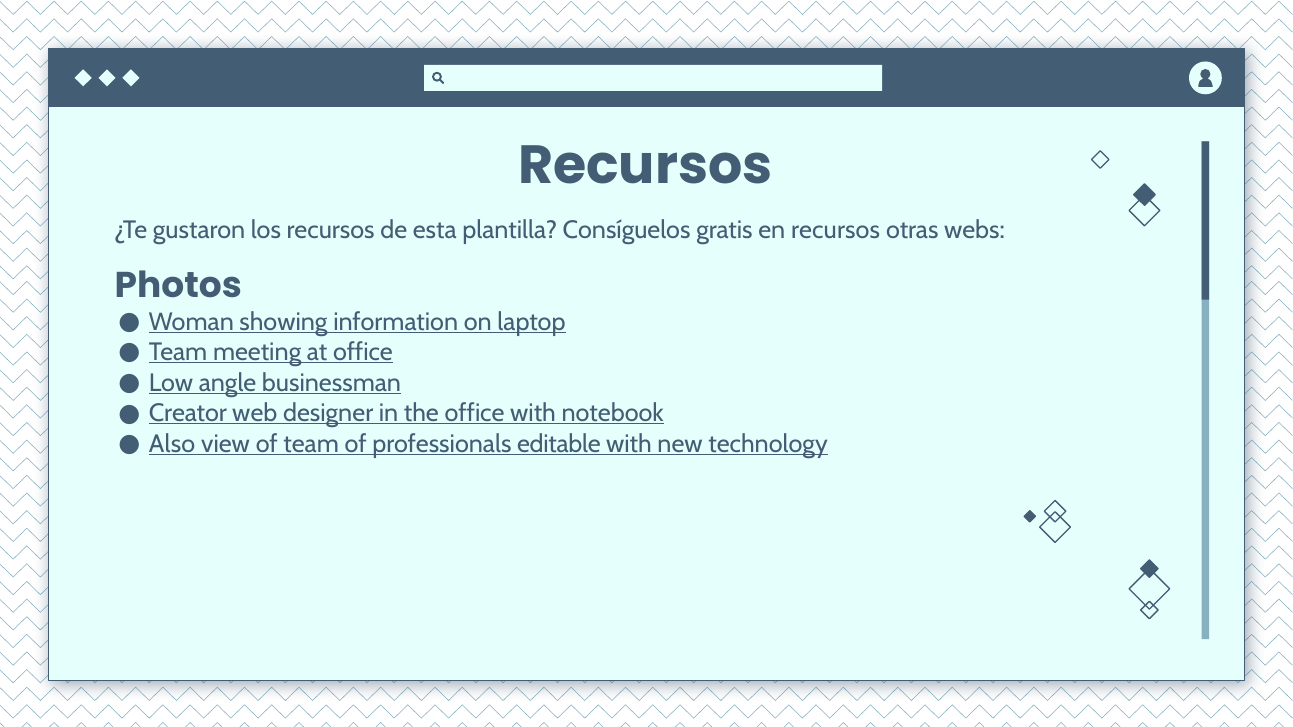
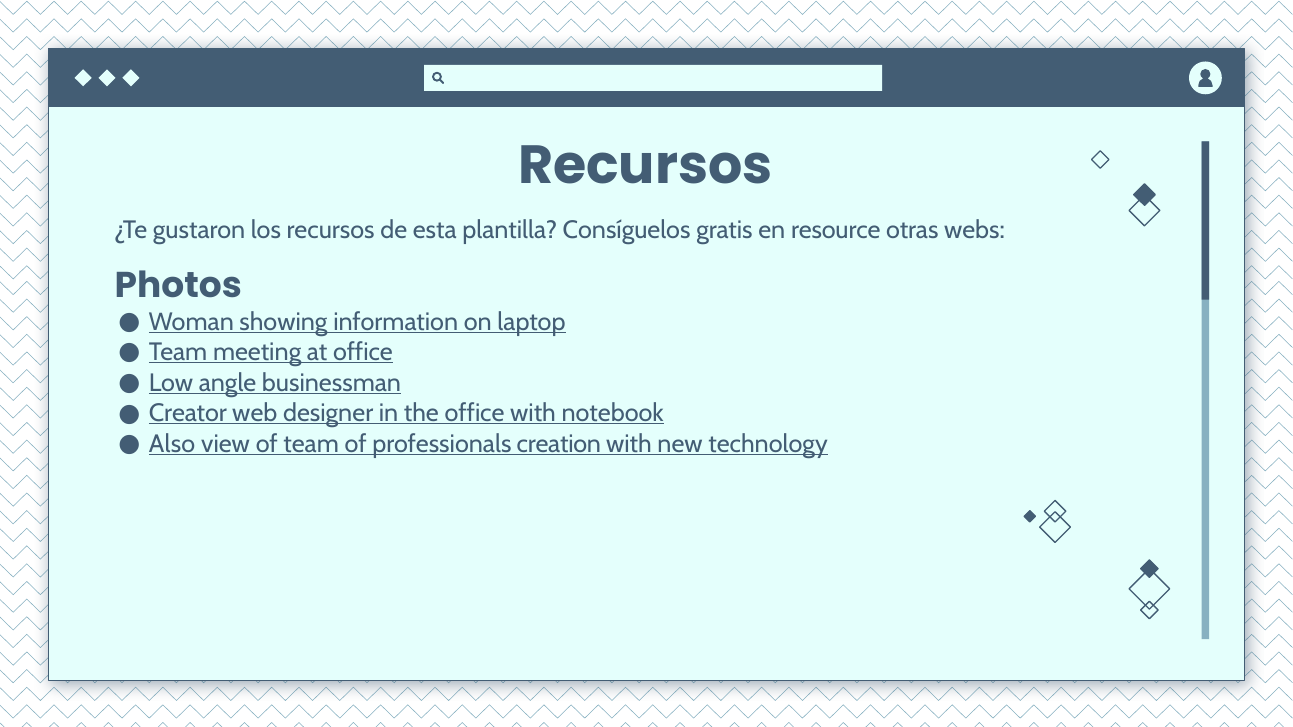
en recursos: recursos -> resource (836, 231)
editable: editable -> creation (559, 444)
